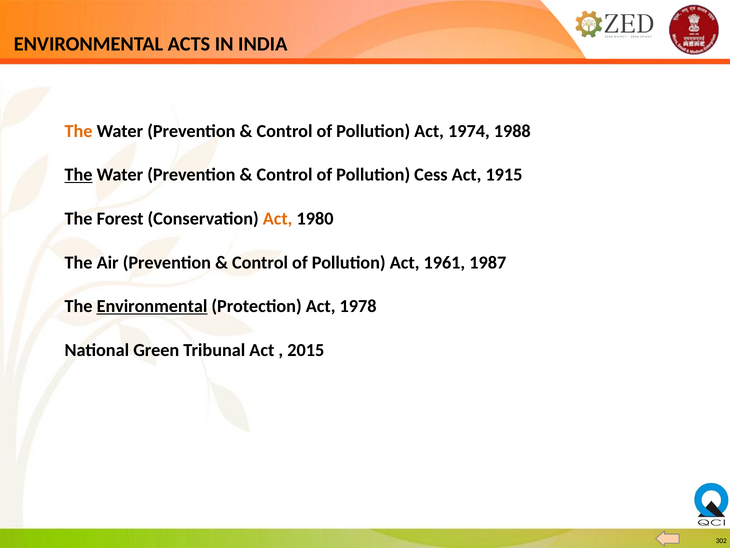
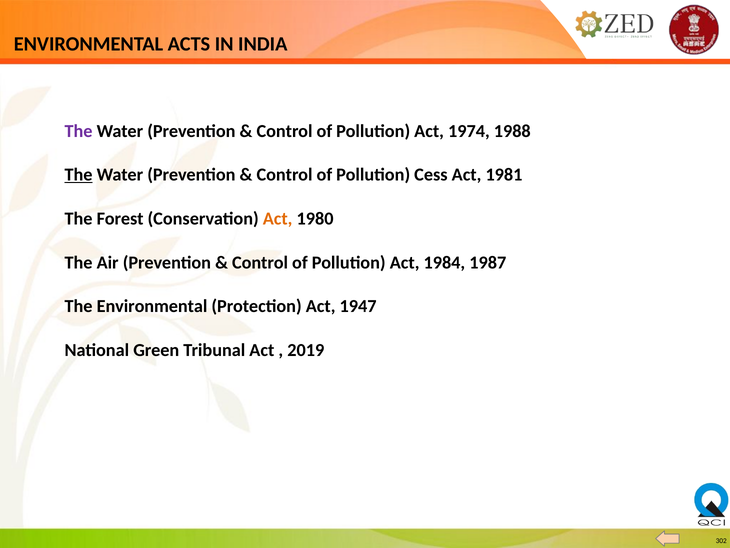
The colour: orange -> purple (79, 131)
1915: 1915 -> 1981 (504, 175)
1961: 1961 -> 1984 (444, 262)
Environmental underline: present -> none (152, 306)
1978: 1978 -> 1947 (358, 306)
2015: 2015 -> 2019 (306, 350)
